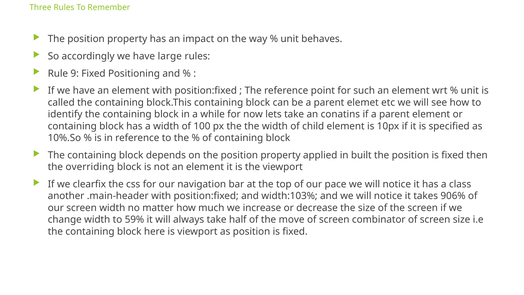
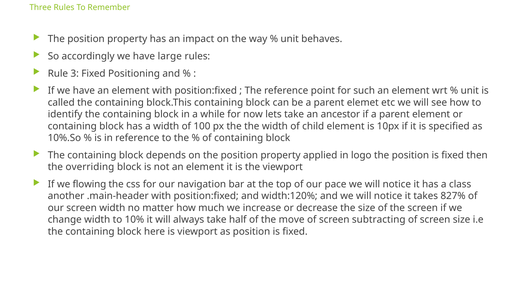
9: 9 -> 3 (75, 73)
conatins: conatins -> ancestor (340, 114)
built: built -> logo (361, 155)
clearfix: clearfix -> flowing (89, 184)
width:103%: width:103% -> width:120% (289, 196)
906%: 906% -> 827% (453, 196)
59%: 59% -> 10% (134, 219)
combinator: combinator -> subtracting (379, 219)
